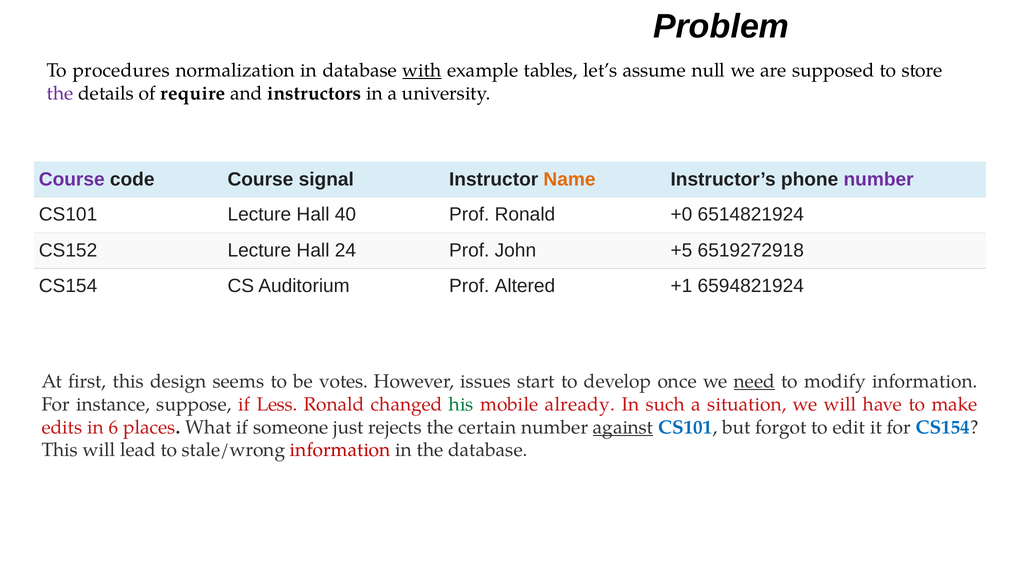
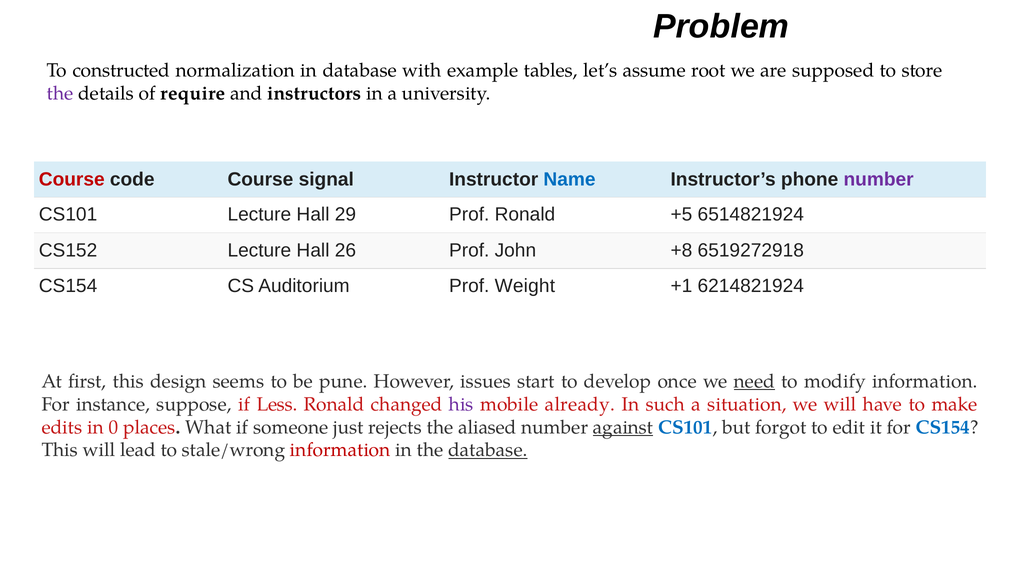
procedures: procedures -> constructed (121, 70)
with underline: present -> none (422, 70)
null: null -> root (708, 70)
Course colour: purple -> red (72, 180)
Name colour: orange -> blue (570, 180)
40: 40 -> 29 (345, 214)
+0: +0 -> +5 (681, 214)
24: 24 -> 26 (345, 250)
+5: +5 -> +8 (681, 250)
Altered: Altered -> Weight (525, 286)
6594821924: 6594821924 -> 6214821924 (751, 286)
votes: votes -> pune (343, 381)
his colour: green -> purple (461, 404)
6: 6 -> 0 (113, 427)
certain: certain -> aliased (487, 427)
database underline: none -> present (488, 450)
